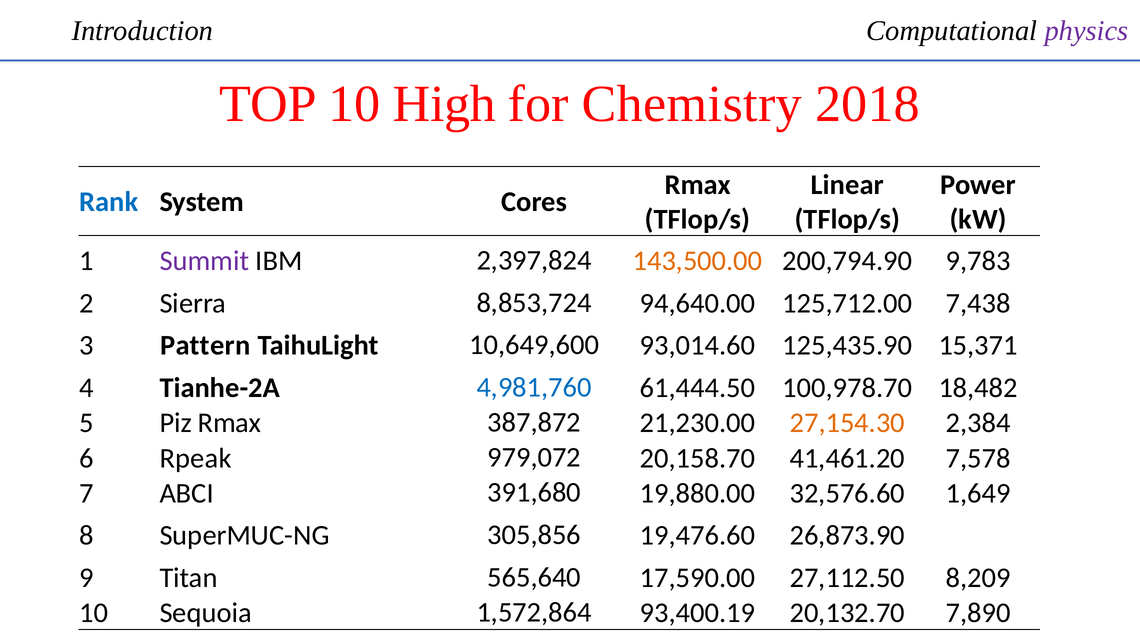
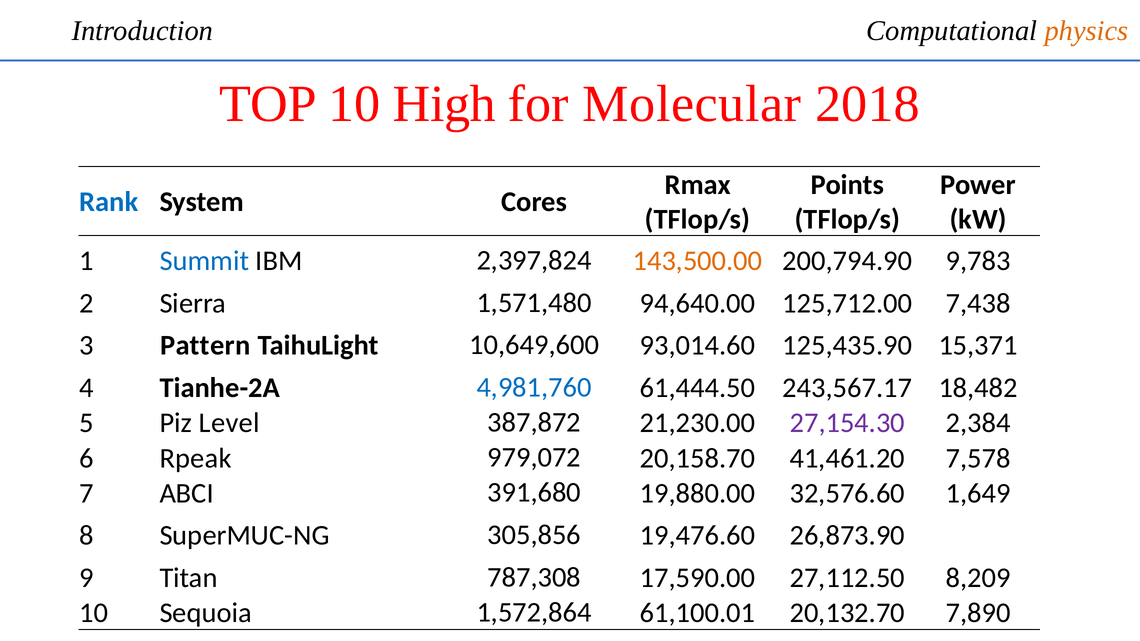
physics colour: purple -> orange (1086, 31)
Chemistry: Chemistry -> Molecular (692, 104)
Linear: Linear -> Points (847, 185)
Summit colour: purple -> blue (204, 261)
8,853,724: 8,853,724 -> 1,571,480 (534, 303)
100,978.70: 100,978.70 -> 243,567.17 (847, 388)
Piz Rmax: Rmax -> Level (229, 423)
27,154.30 colour: orange -> purple (847, 423)
565,640: 565,640 -> 787,308 (534, 577)
93,400.19: 93,400.19 -> 61,100.01 (698, 613)
